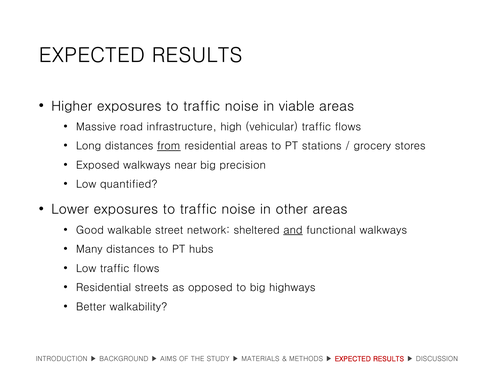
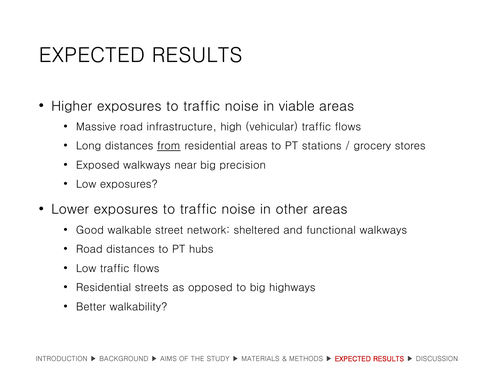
Low quantified: quantified -> exposures (129, 185)
and underline: present -> none (293, 230)
Many: Many -> Road (89, 250)
